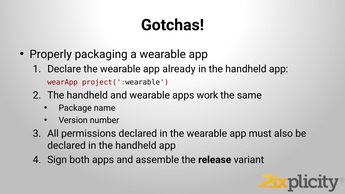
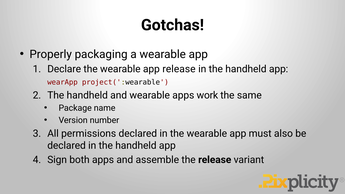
app already: already -> release (179, 69)
